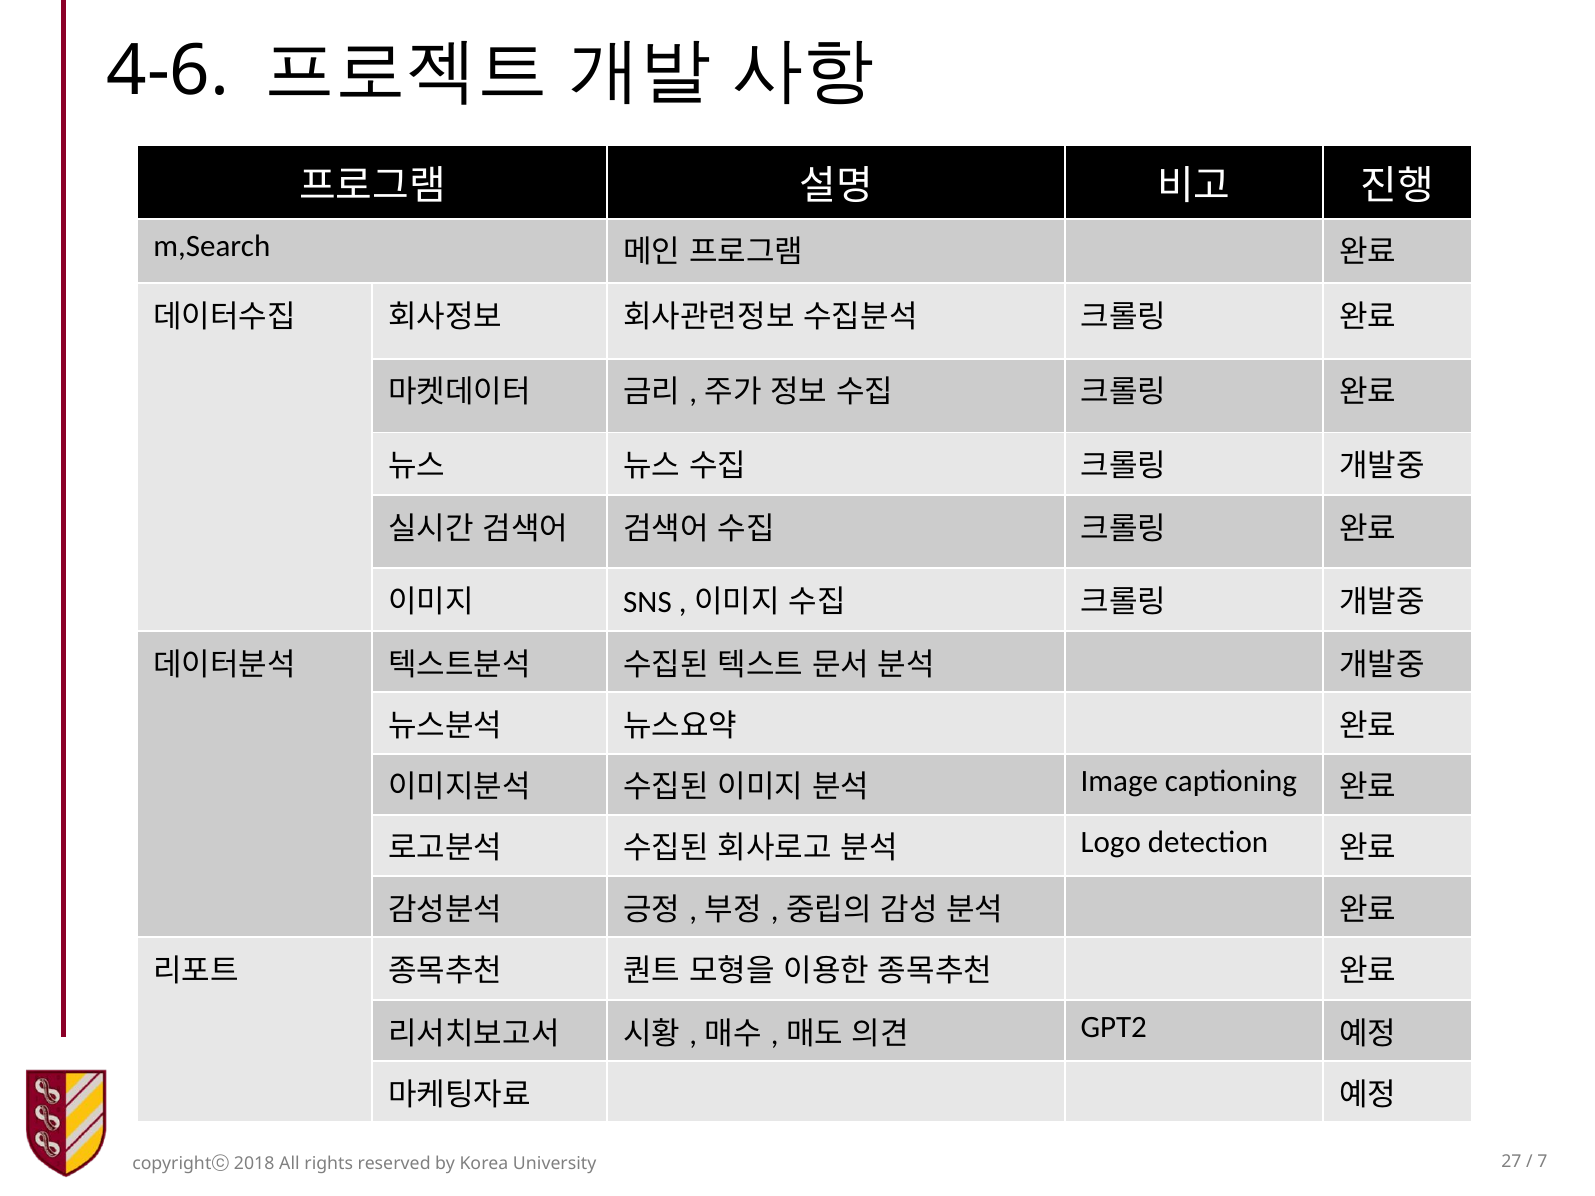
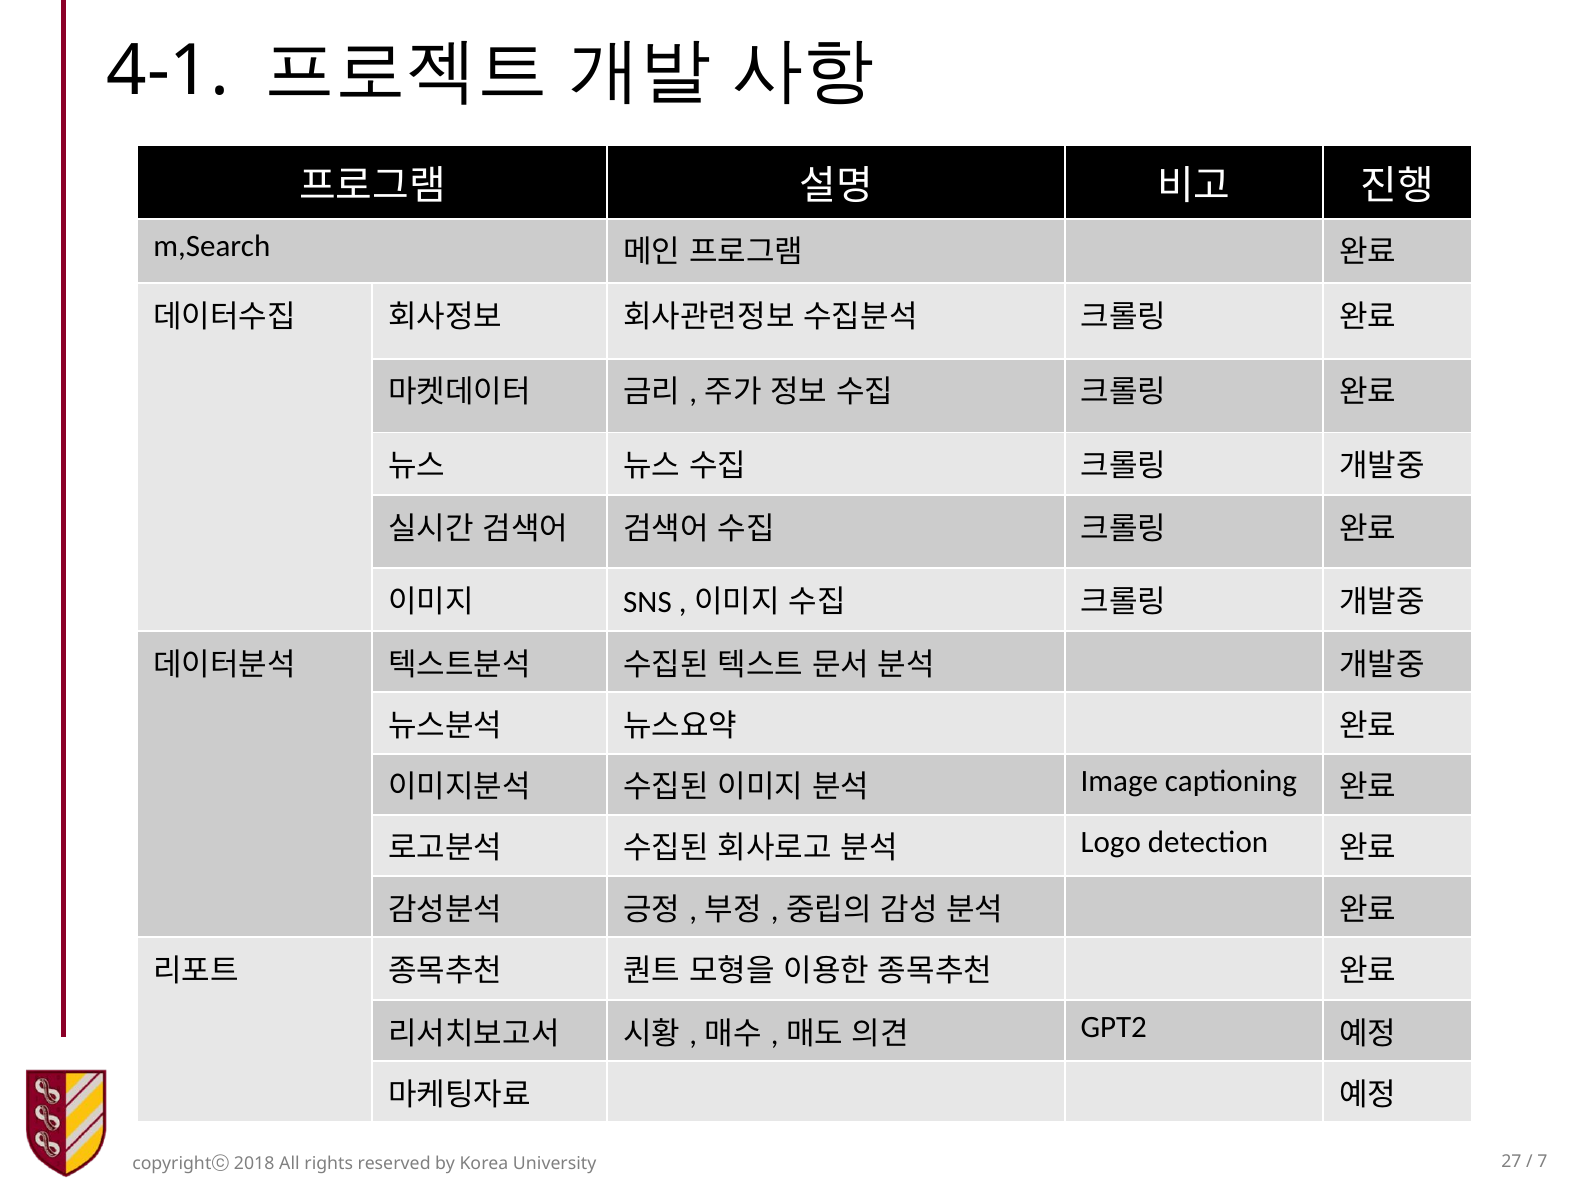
4-6: 4-6 -> 4-1 (168, 71)
